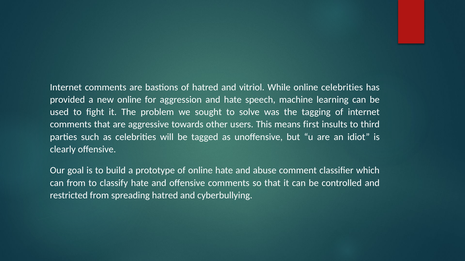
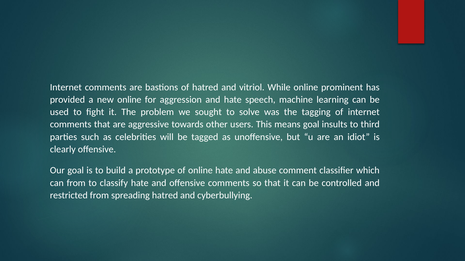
online celebrities: celebrities -> prominent (342, 87)
means first: first -> goal (311, 125)
